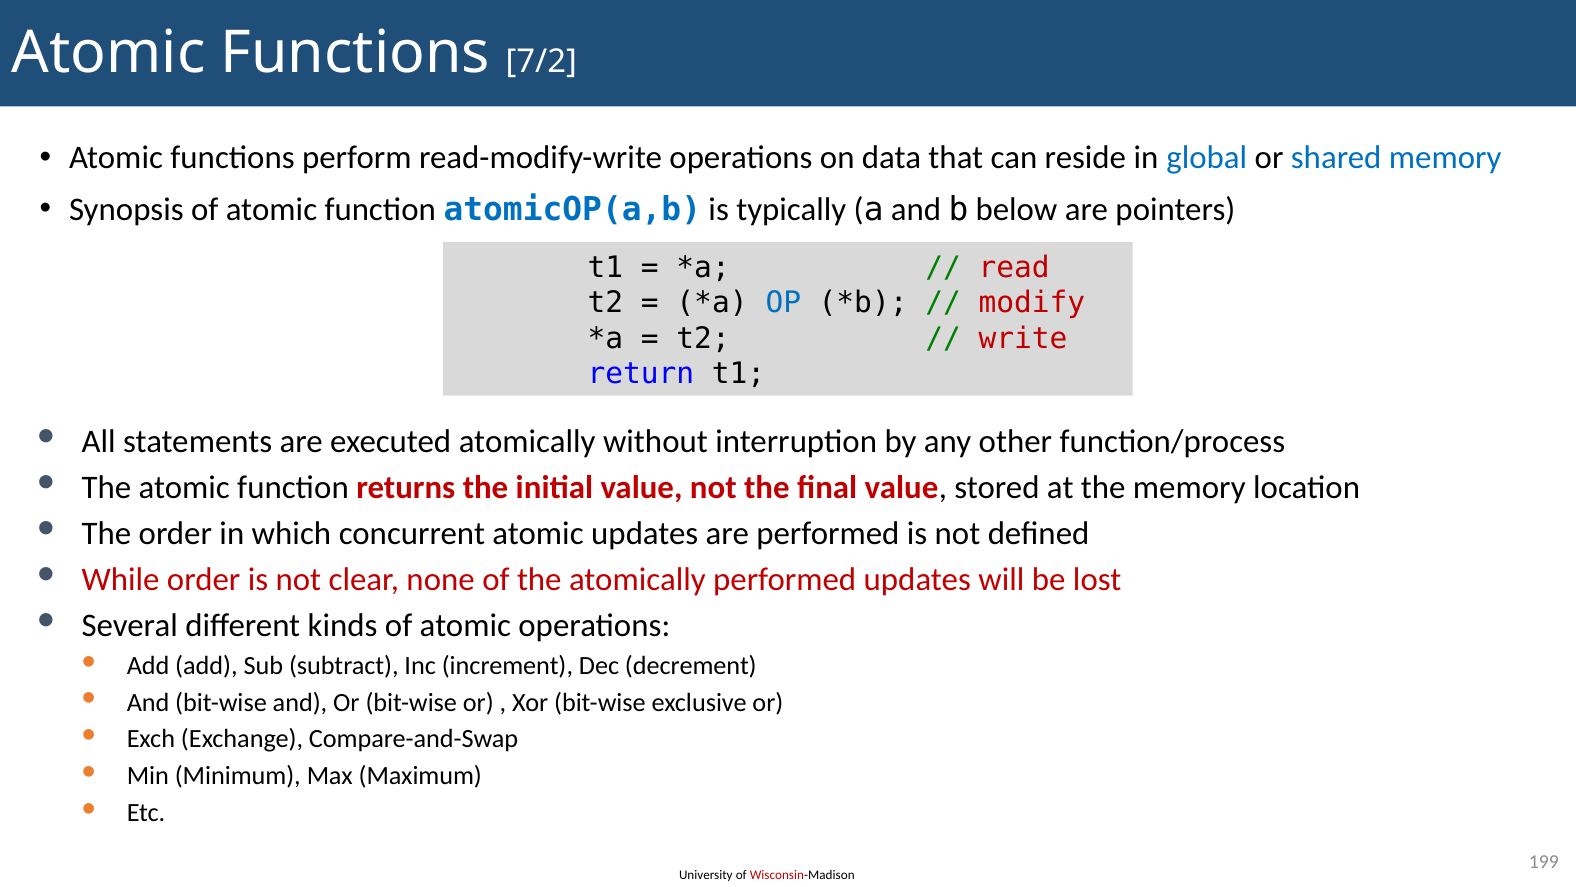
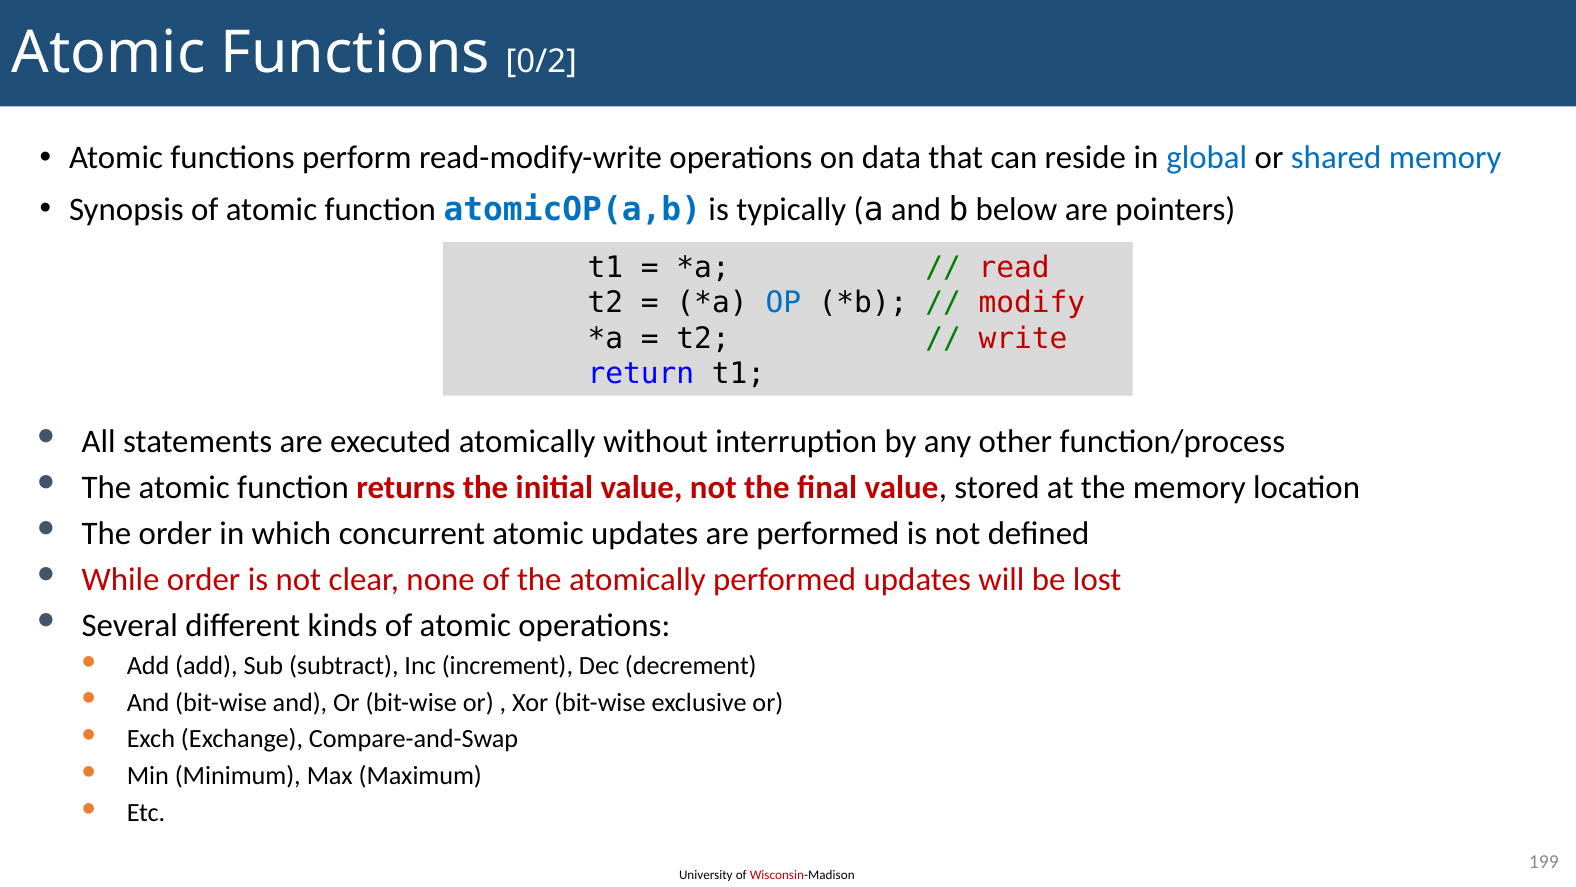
7/2: 7/2 -> 0/2 (541, 61)
